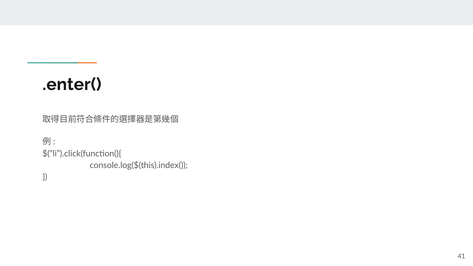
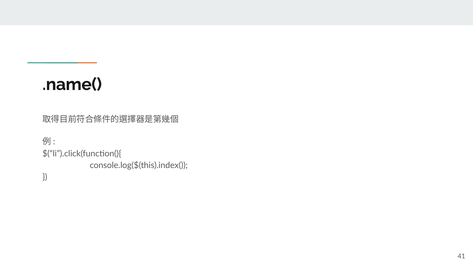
.enter(: .enter( -> .name( (72, 84)
